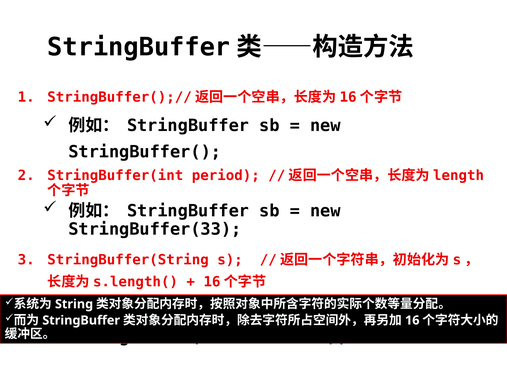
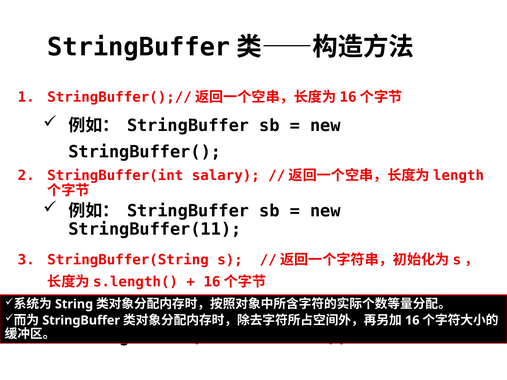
period: period -> salary (226, 176)
StringBuffer(33: StringBuffer(33 -> StringBuffer(11 (155, 229)
